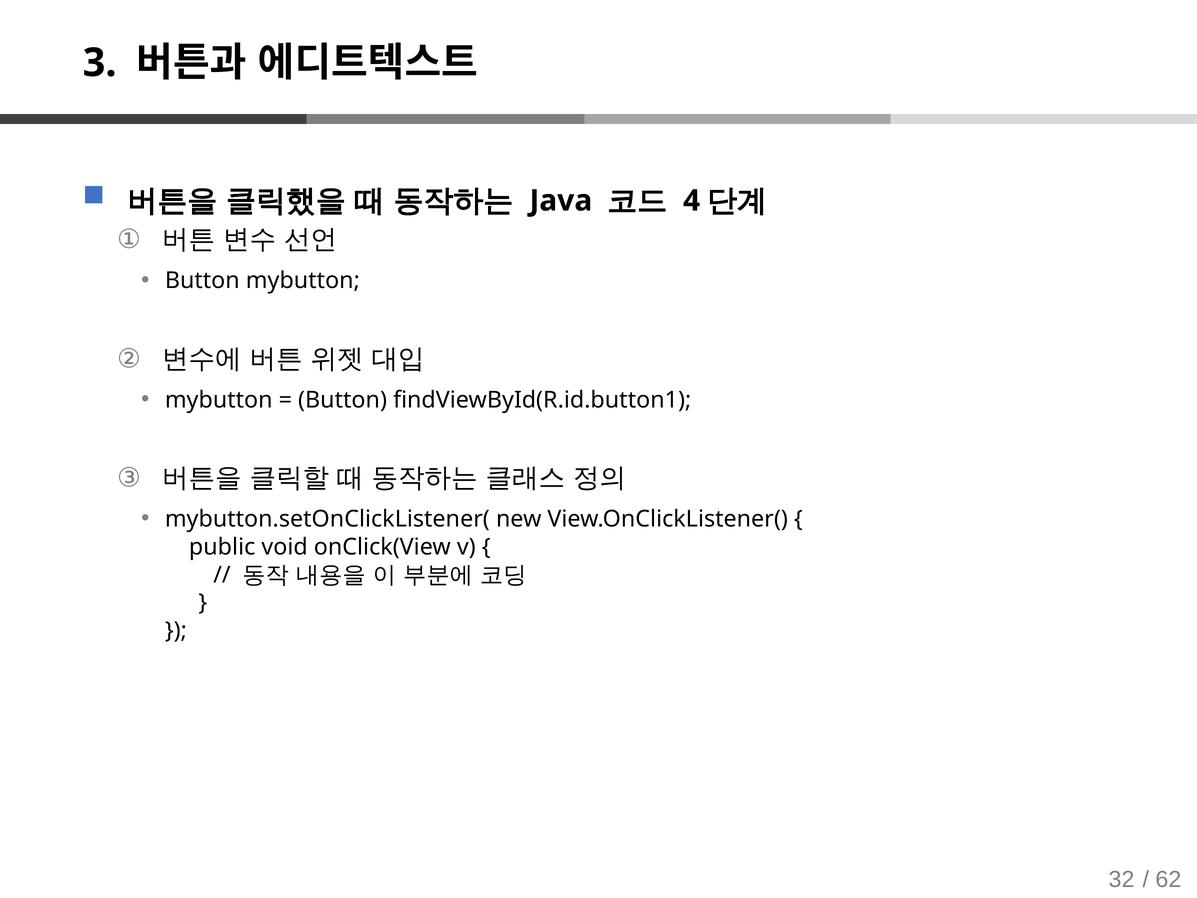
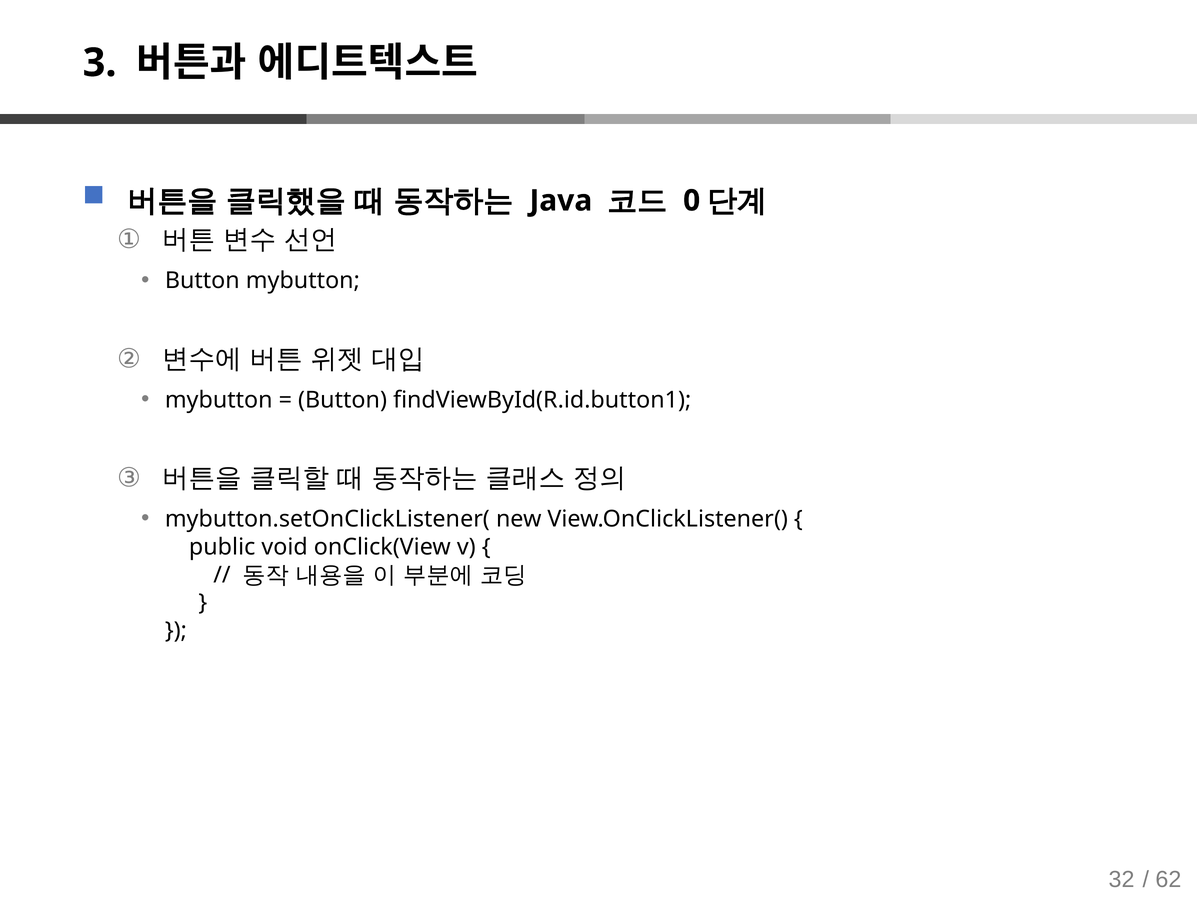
4: 4 -> 0 (692, 201)
